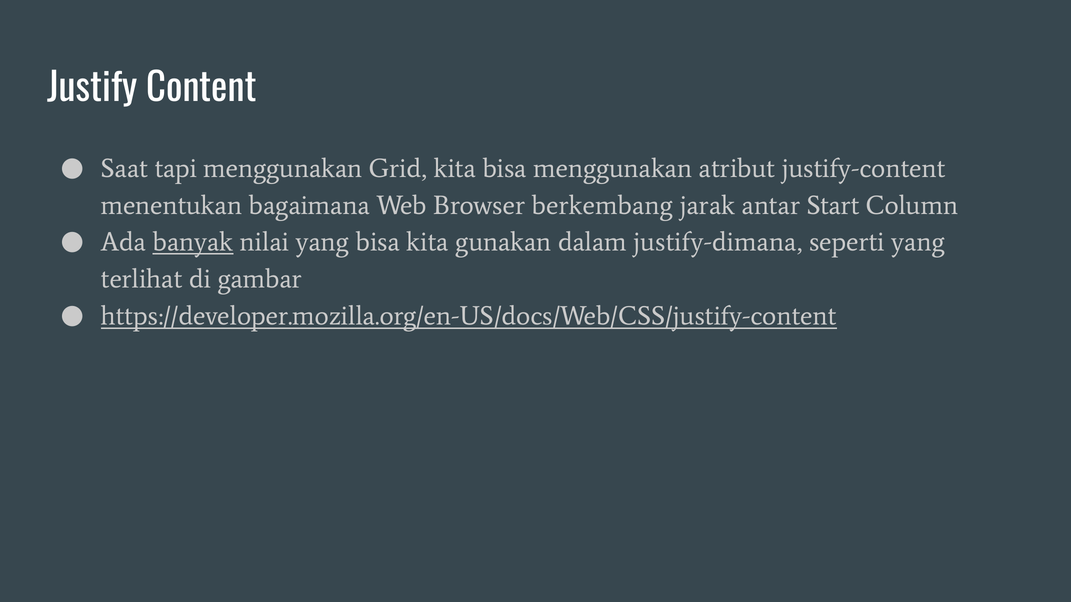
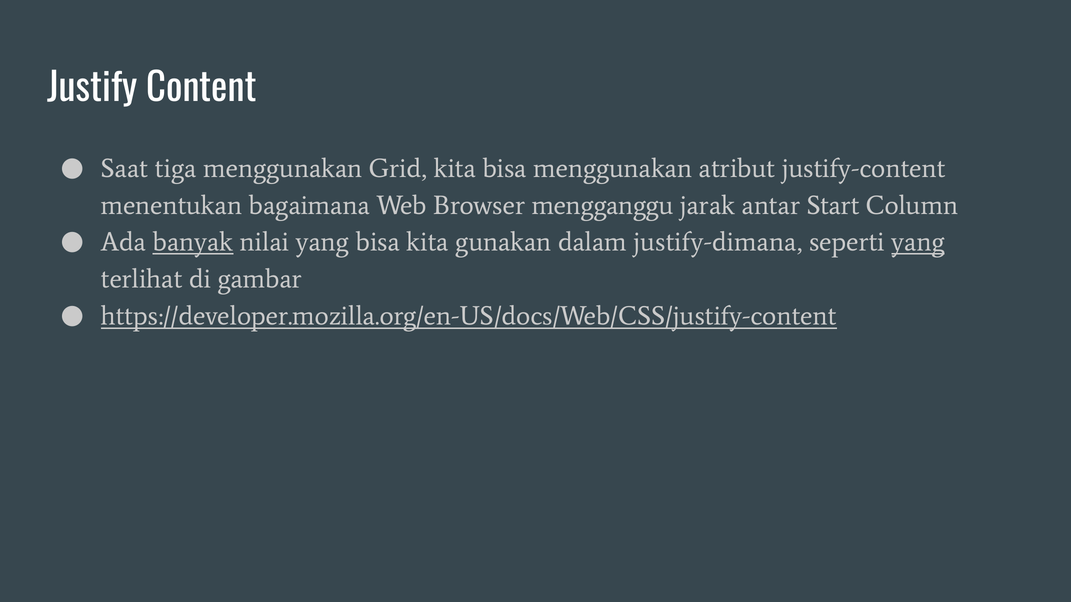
tapi: tapi -> tiga (176, 168)
berkembang: berkembang -> mengganggu (603, 205)
yang underline: none -> present (918, 242)
